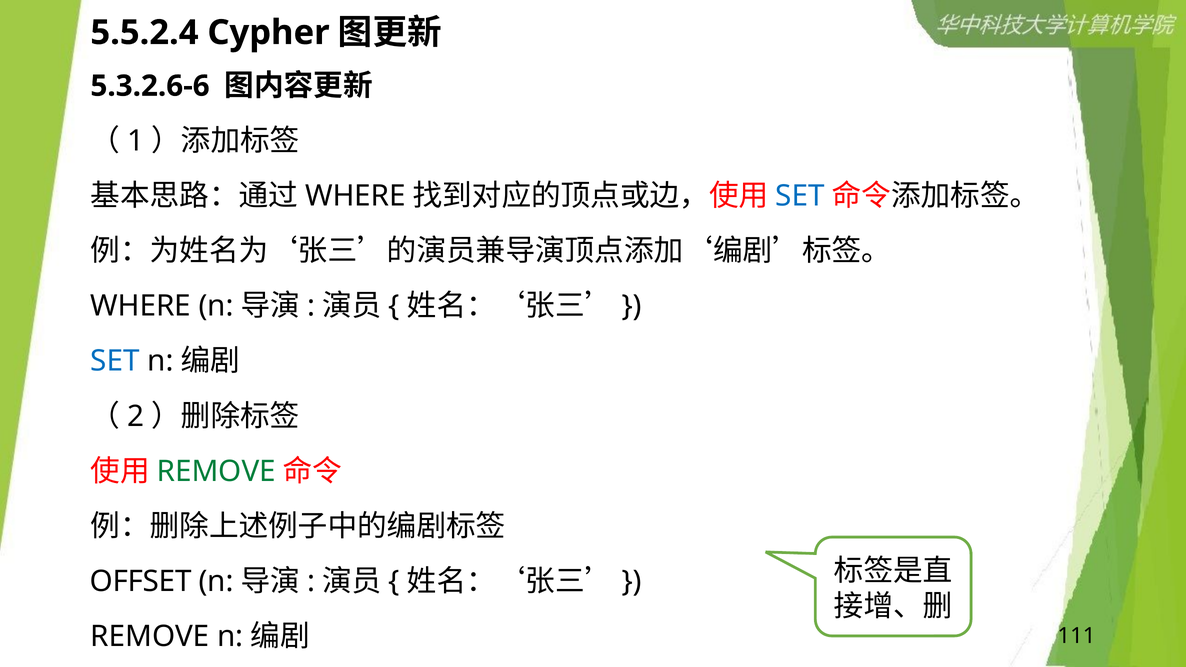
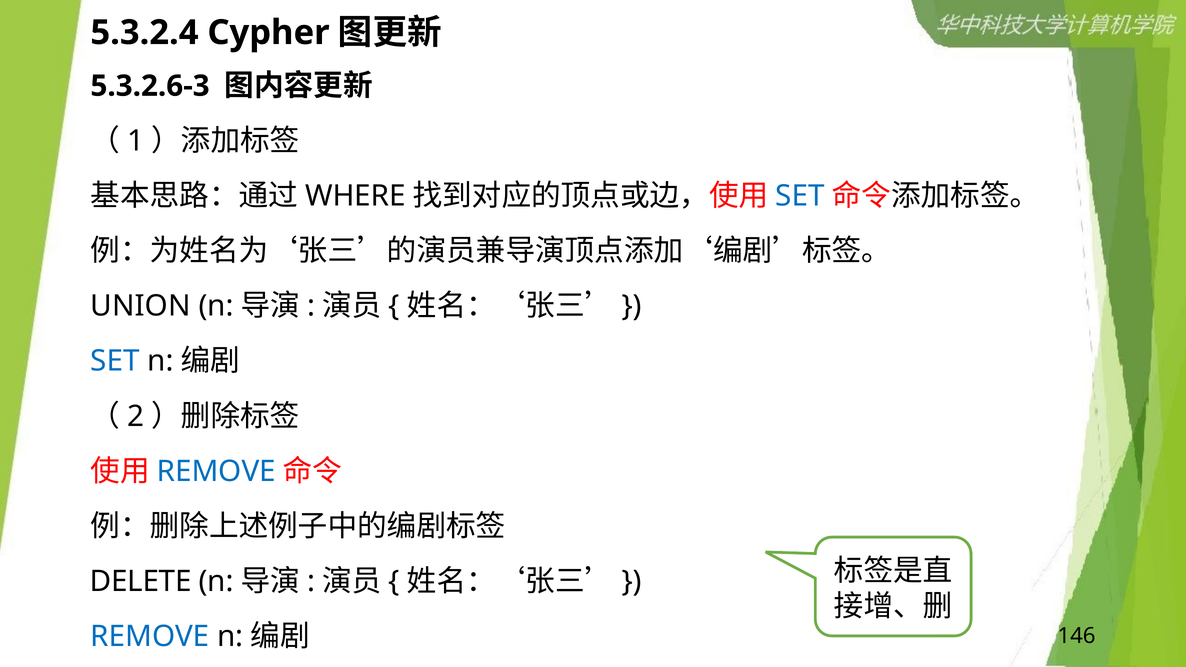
5.5.2.4: 5.5.2.4 -> 5.3.2.4 (144, 33)
5.3.2.6-6: 5.3.2.6-6 -> 5.3.2.6-3 (150, 86)
WHERE: WHERE -> UNION (141, 306)
REMOVE colour: green -> blue (216, 471)
OFFSET: OFFSET -> DELETE (141, 581)
REMOVE colour: black -> blue (150, 636)
111: 111 -> 146 (1076, 636)
